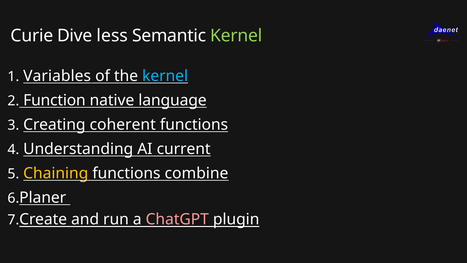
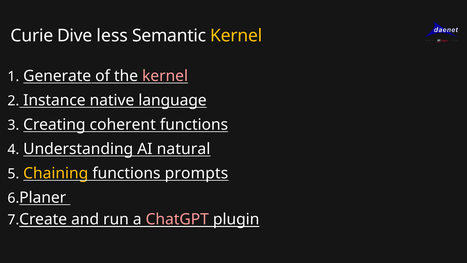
Kernel colour: light green -> yellow (236, 36)
Variables: Variables -> Generate (57, 76)
kernel colour: light blue -> pink (165, 76)
Function: Function -> Instance (54, 100)
current: current -> natural (184, 149)
combine: combine -> prompts (196, 173)
